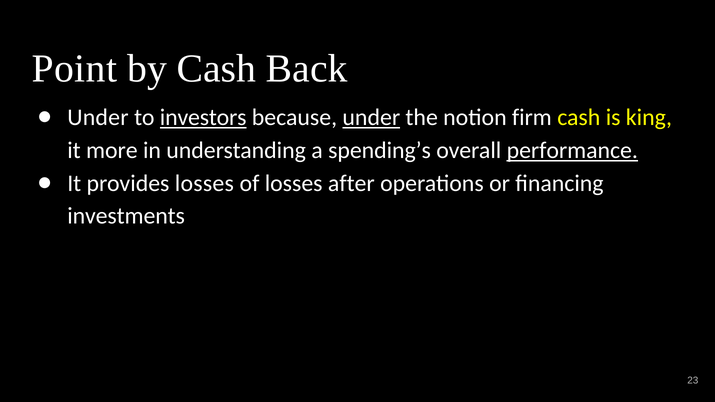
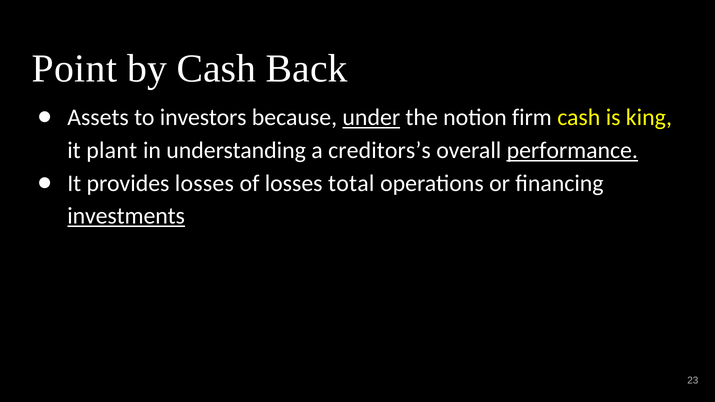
Under: Under -> Assets (98, 118)
investors underline: present -> none (203, 118)
more: more -> plant (112, 150)
spending’s: spending’s -> creditors’s (379, 150)
after: after -> total (351, 183)
investments underline: none -> present (126, 216)
